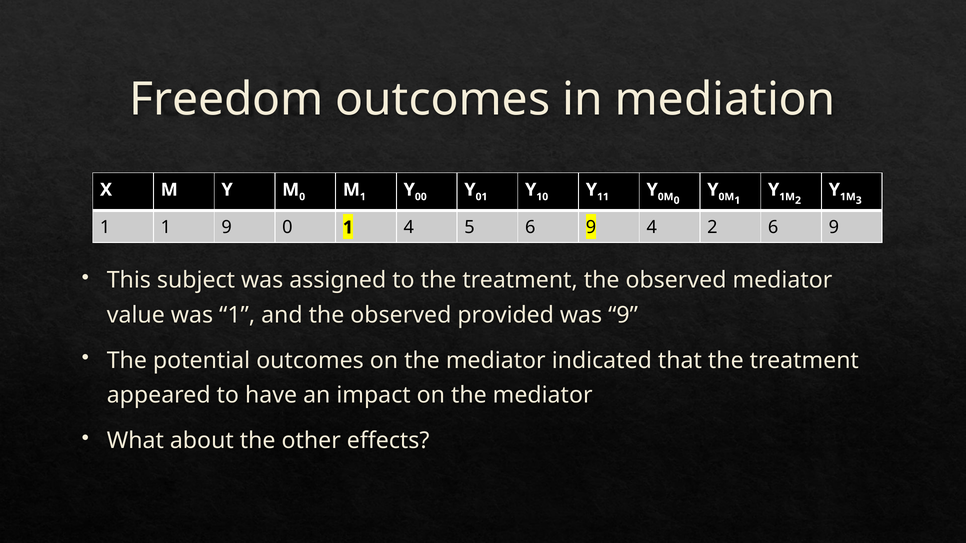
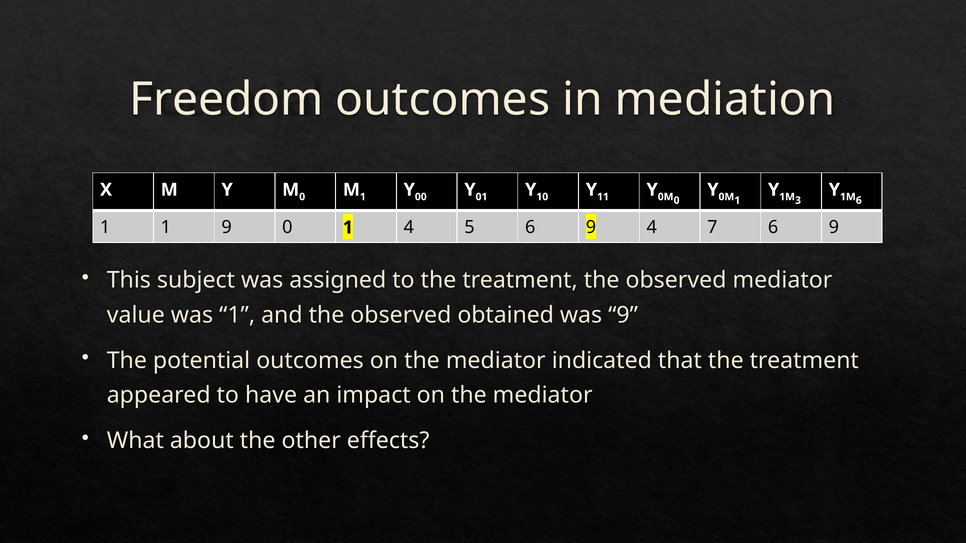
2: 2 -> 3 (798, 201)
3: 3 -> 6 (859, 201)
4 2: 2 -> 7 (712, 228)
provided: provided -> obtained (506, 315)
